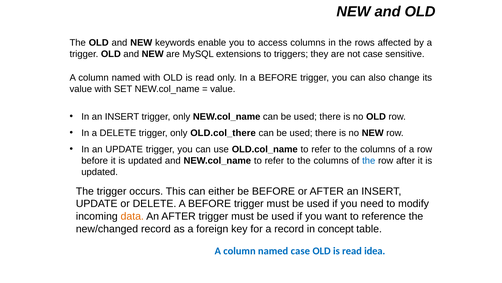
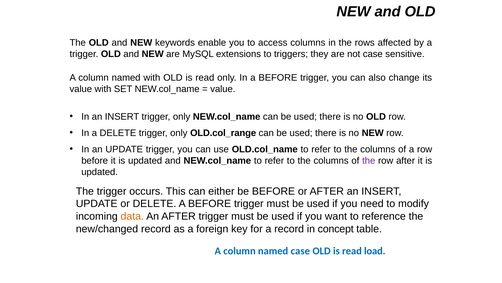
OLD.col_there: OLD.col_there -> OLD.col_range (223, 133)
the colour: blue -> purple (369, 160)
idea: idea -> load (375, 250)
